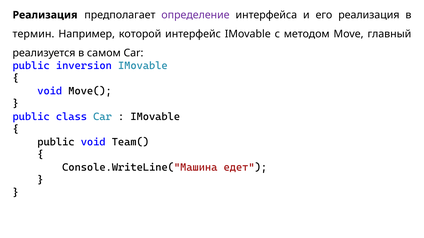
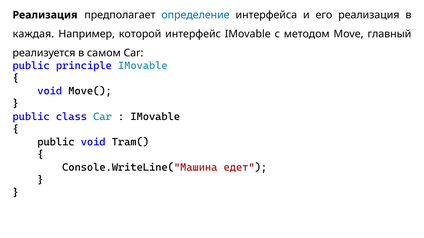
определение colour: purple -> blue (195, 15)
термин: термин -> каждая (33, 34)
inversion: inversion -> principle (84, 66)
Team(: Team( -> Tram( (130, 142)
